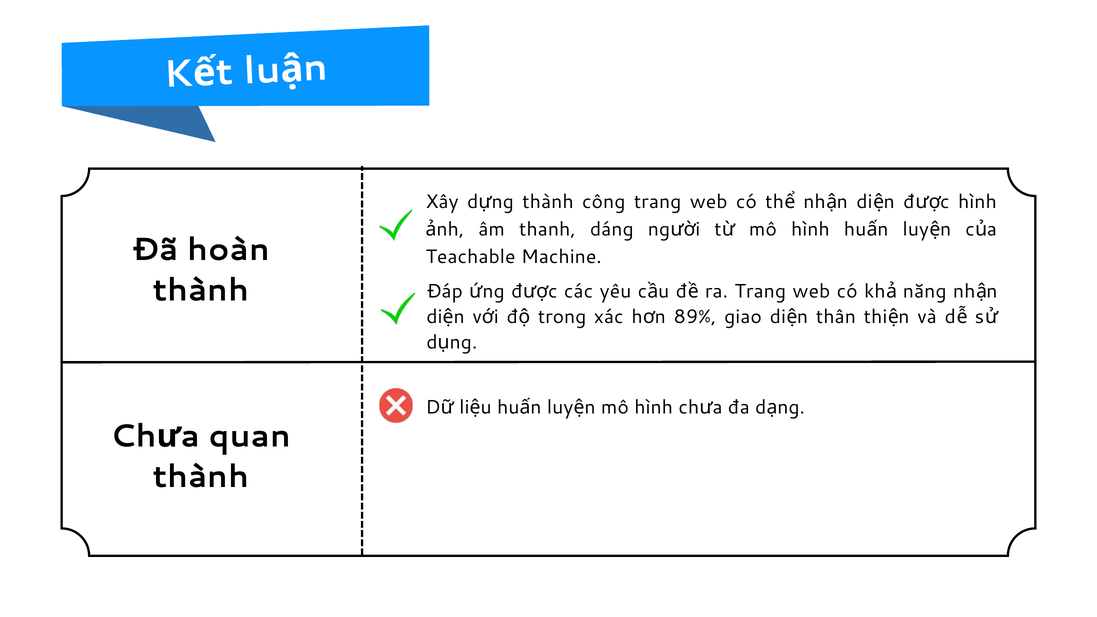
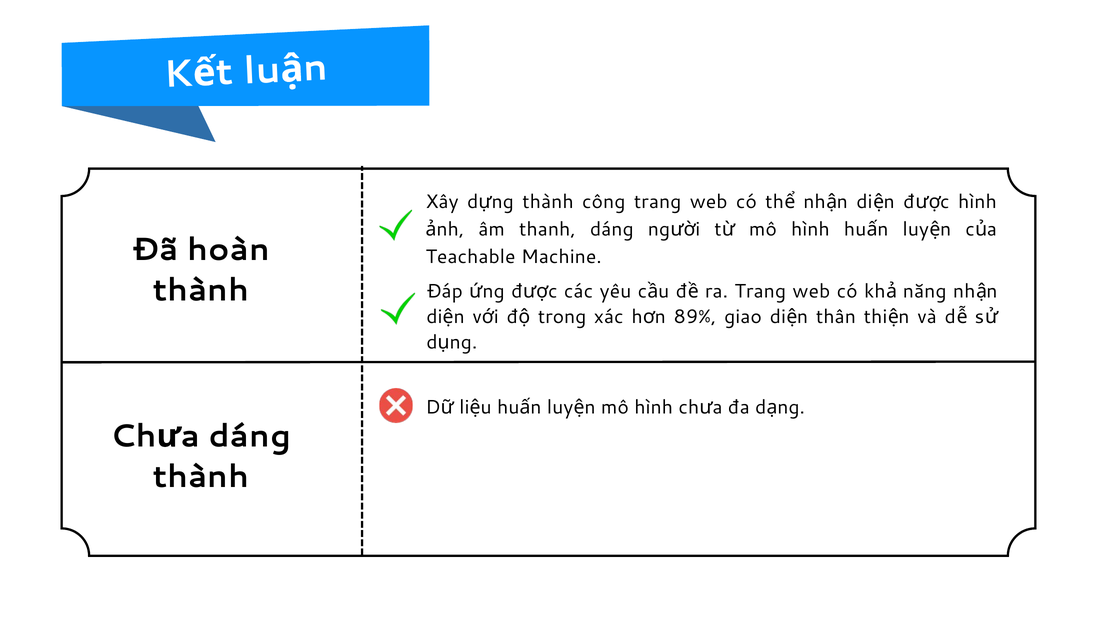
quan: quan -> dáng (250, 436)
